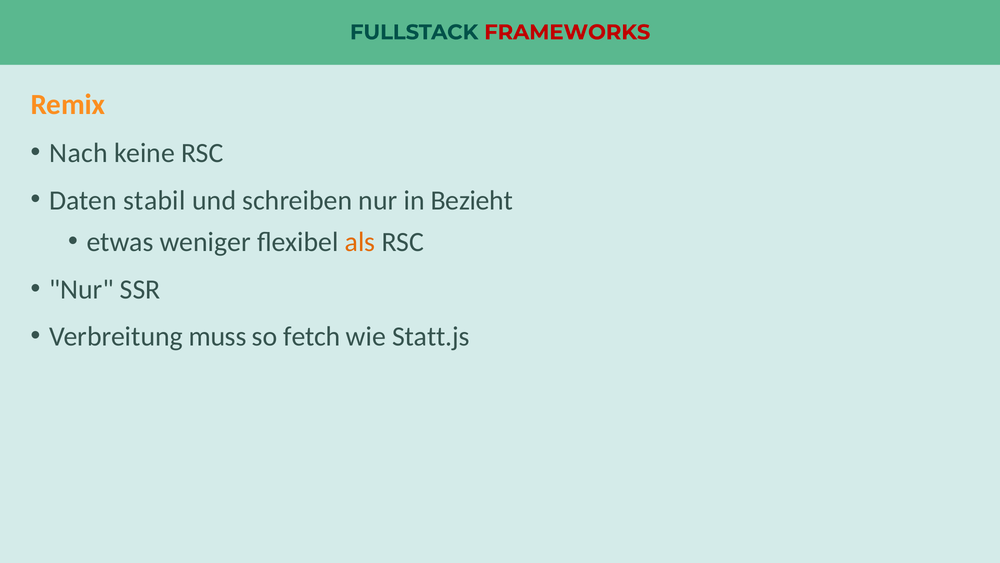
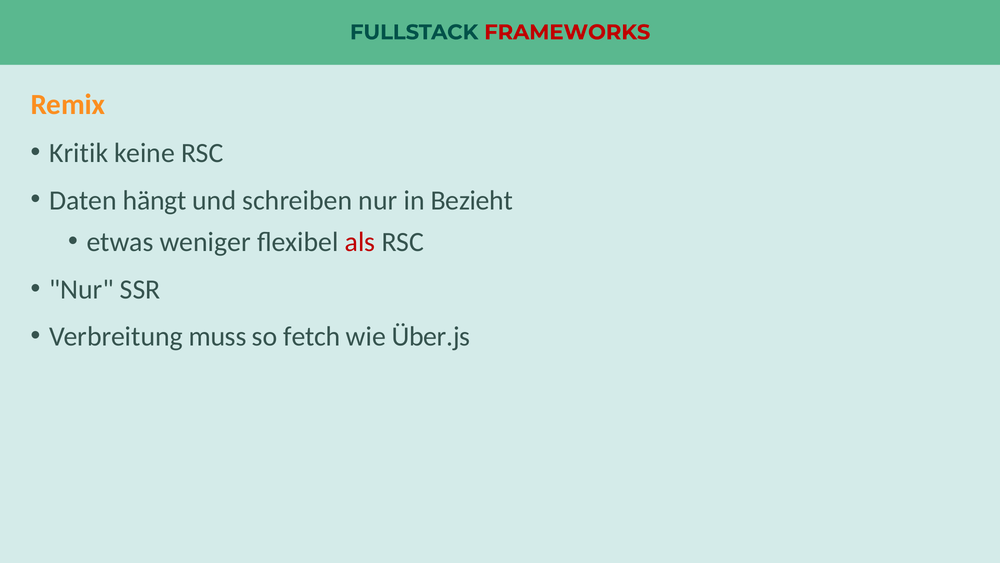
Nach: Nach -> Kritik (79, 153)
stabil: stabil -> hängt (155, 200)
als colour: orange -> red (360, 242)
Statt.js: Statt.js -> Über.js (431, 336)
